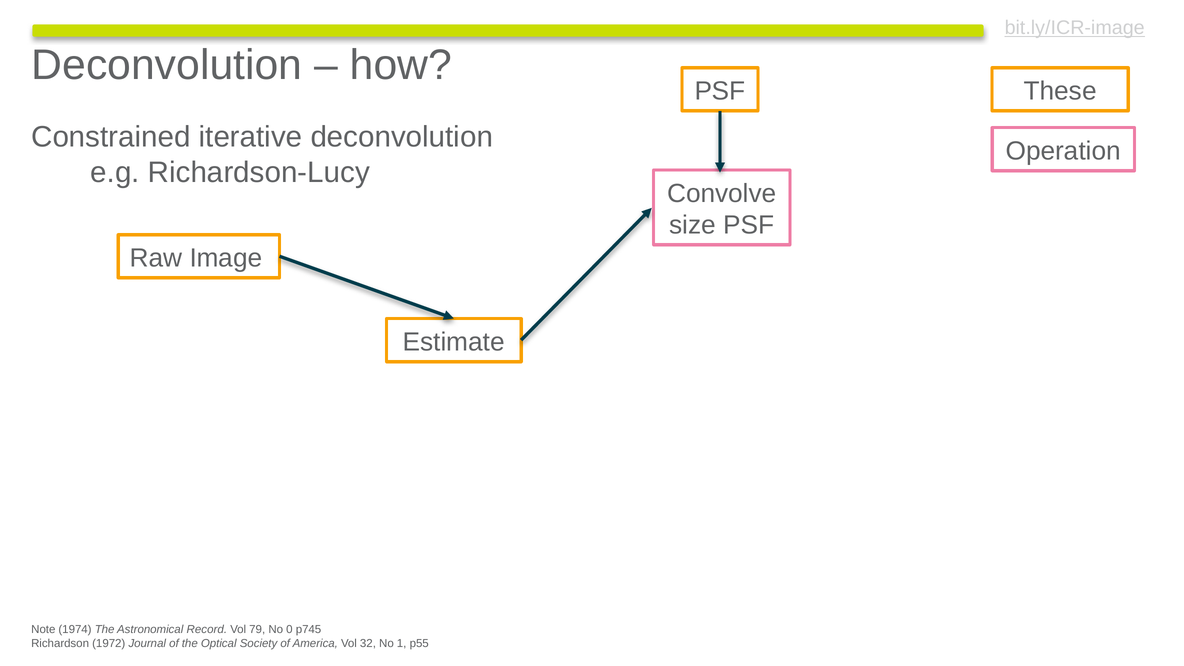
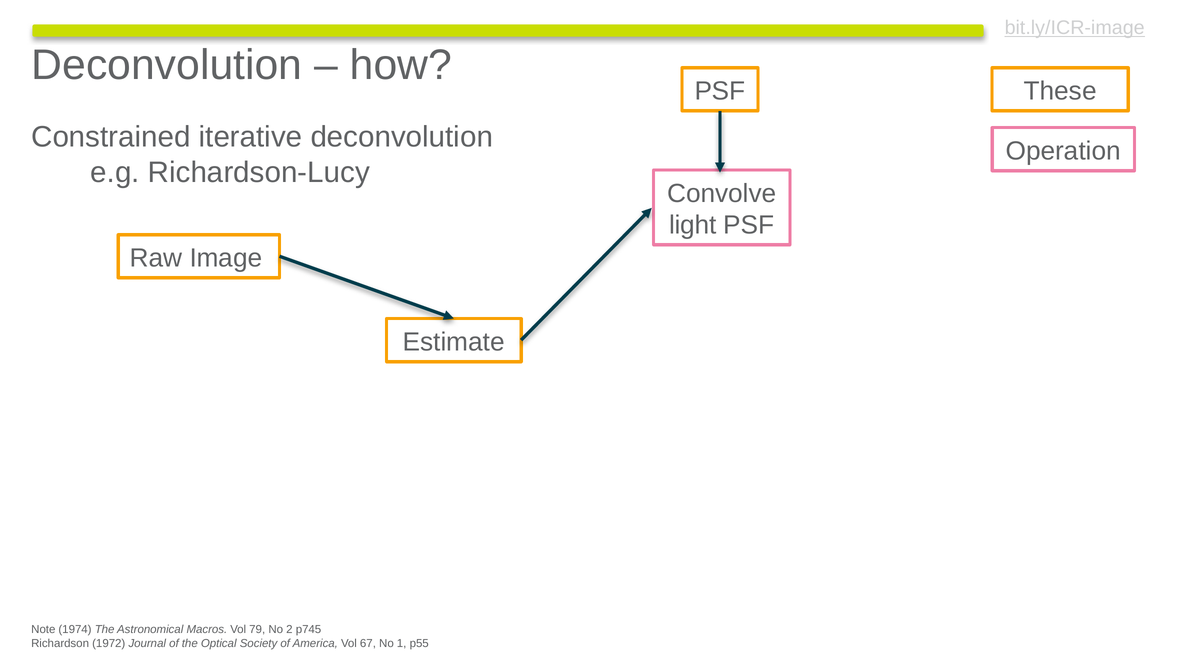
size: size -> light (693, 225)
Record: Record -> Macros (207, 630)
0: 0 -> 2 (289, 630)
32: 32 -> 67 (368, 643)
